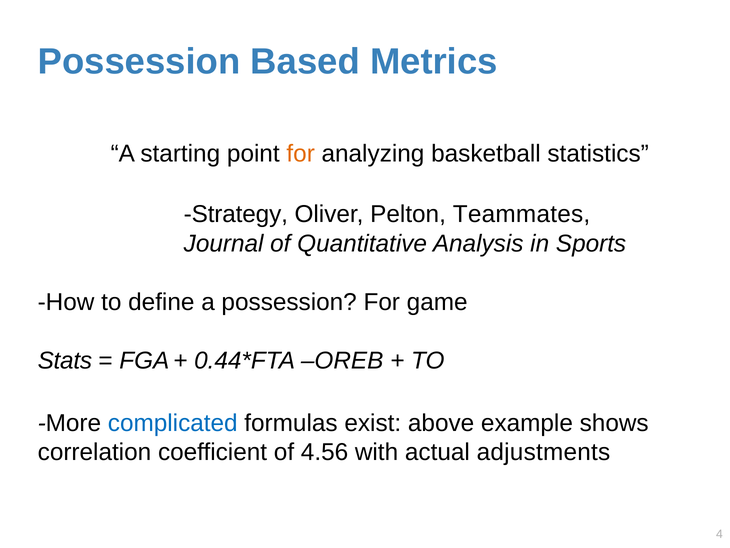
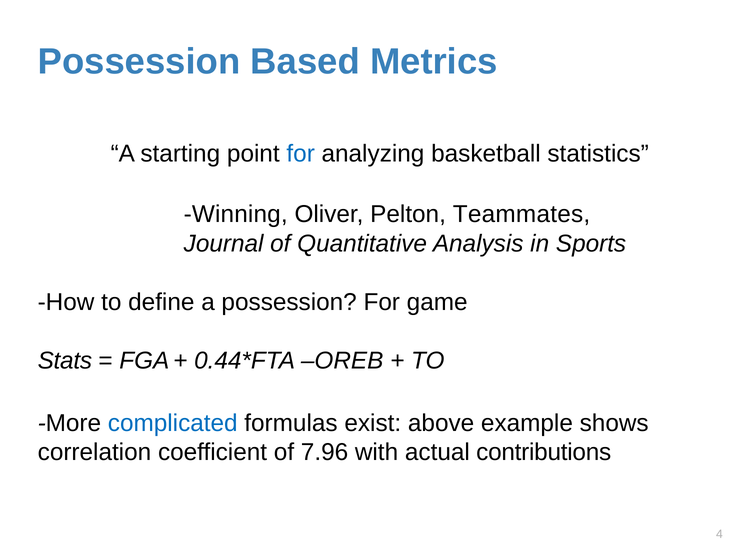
for colour: orange -> blue (301, 153)
Strategy: Strategy -> Winning (236, 214)
4.56: 4.56 -> 7.96 (325, 452)
adjustments: adjustments -> contributions (544, 452)
